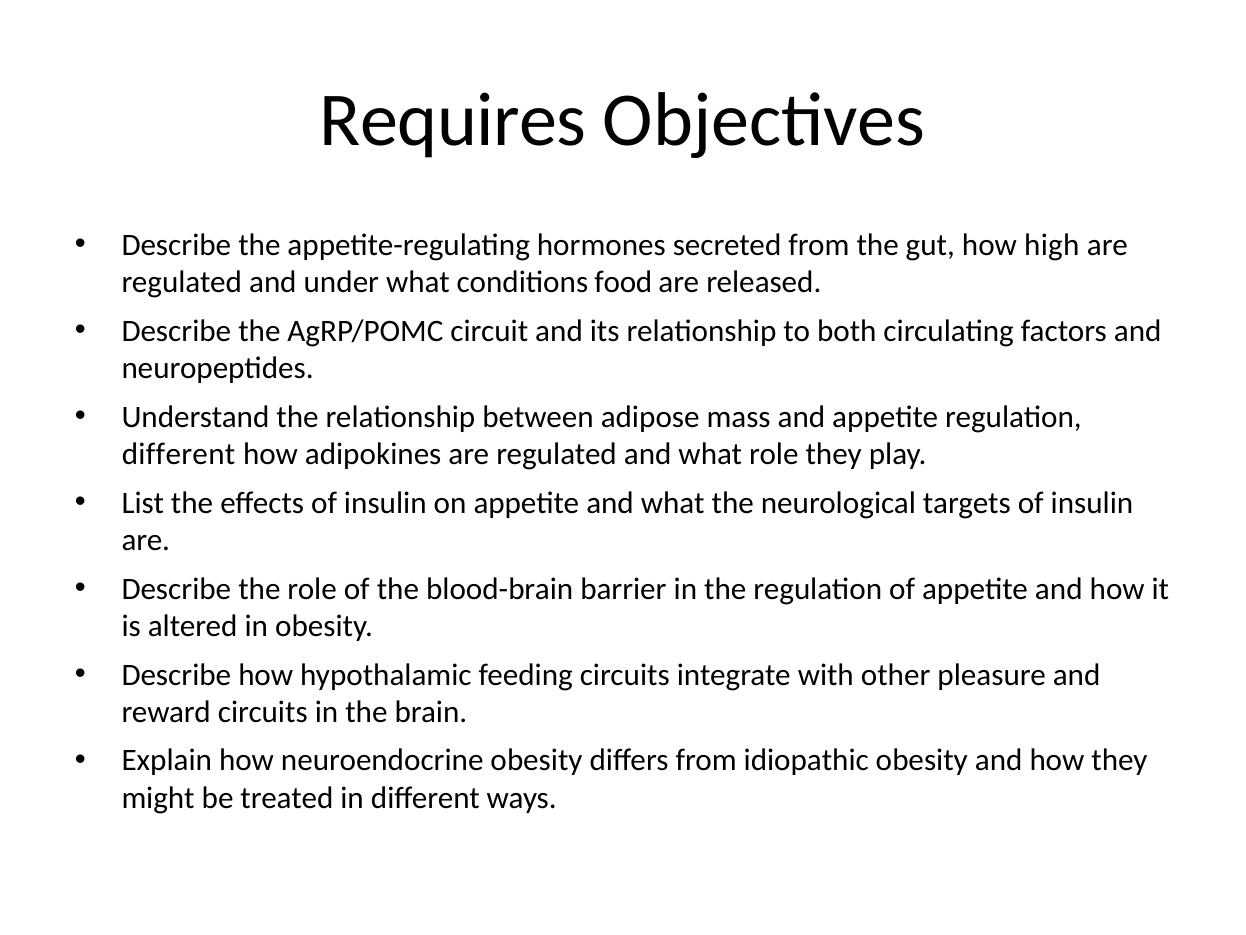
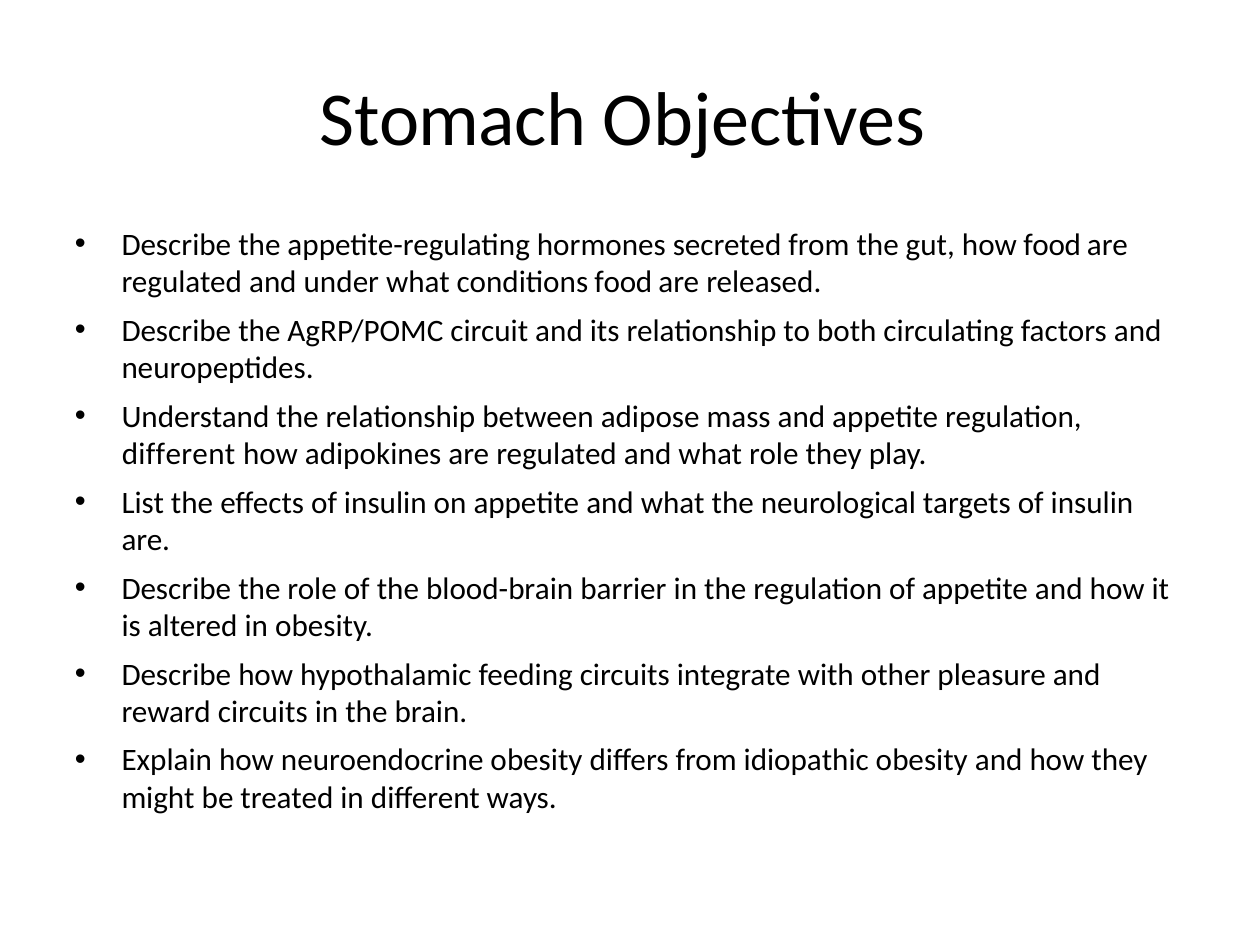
Requires: Requires -> Stomach (453, 121)
how high: high -> food (1052, 245)
